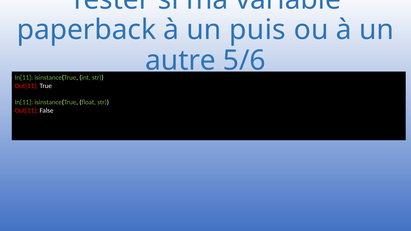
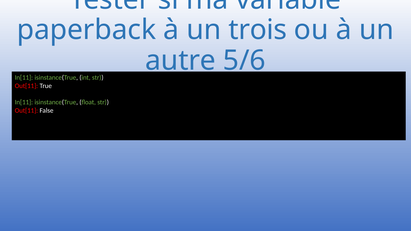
puis: puis -> trois (258, 30)
